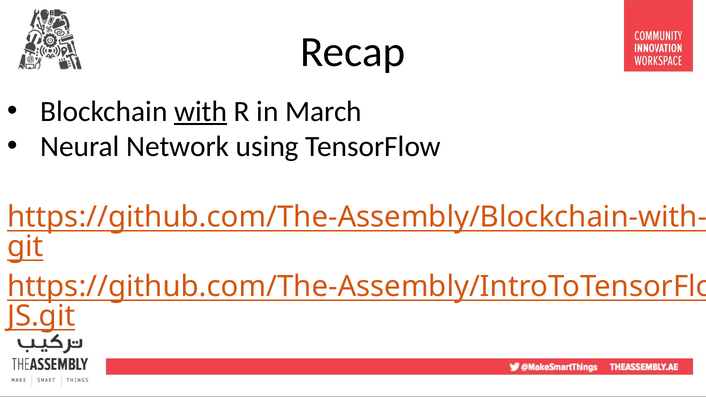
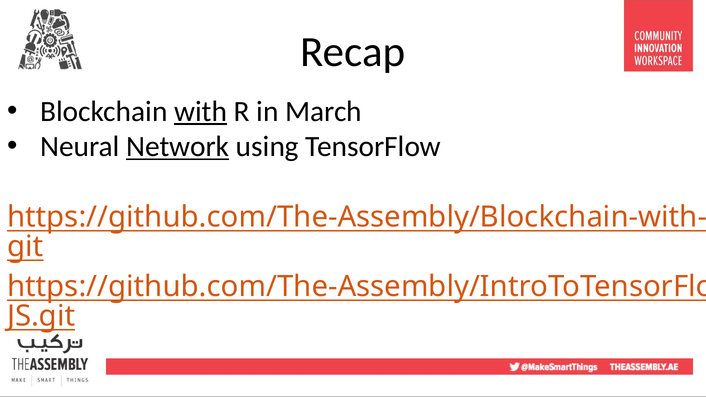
Network underline: none -> present (178, 147)
